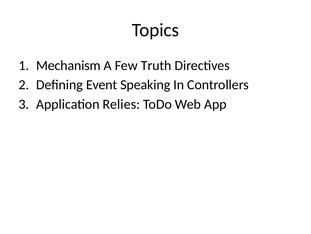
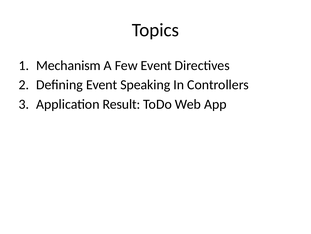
Few Truth: Truth -> Event (156, 65)
Relies: Relies -> Result (121, 104)
